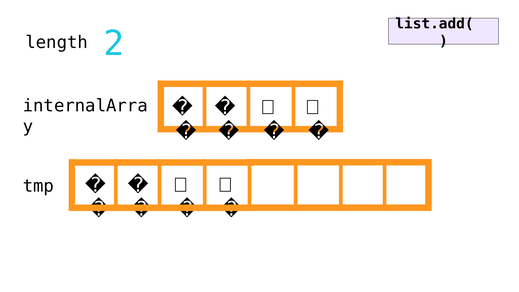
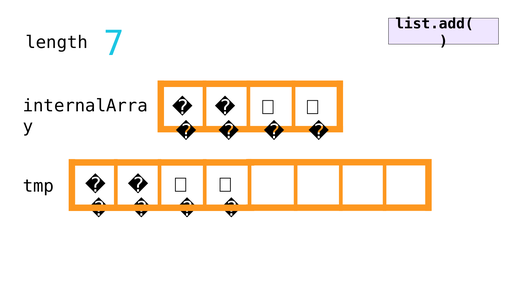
2: 2 -> 7 (114, 44)
